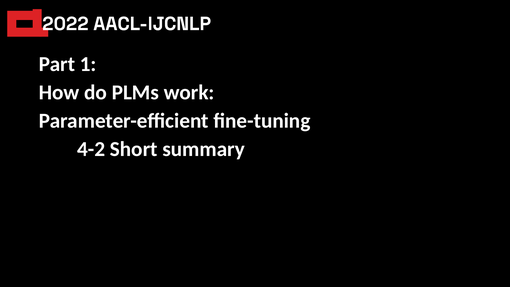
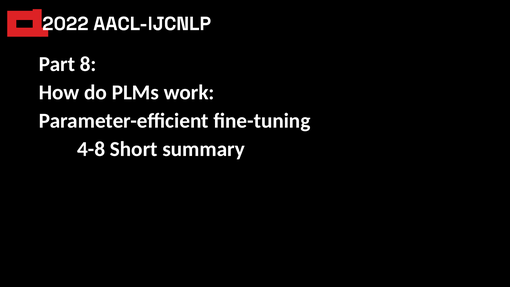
1: 1 -> 8 (88, 64)
4-2: 4-2 -> 4-8 (91, 149)
